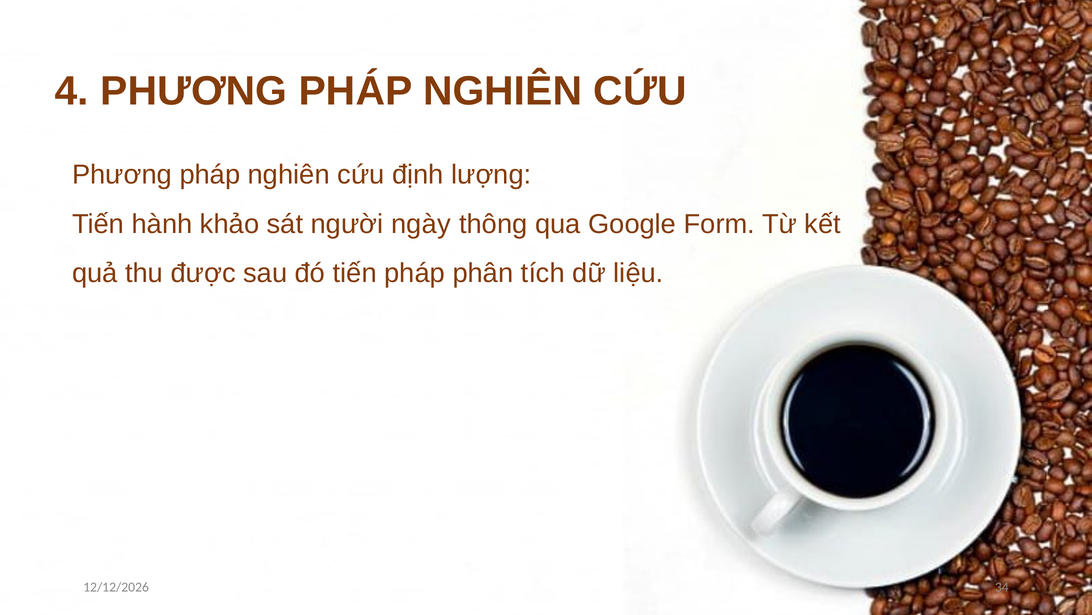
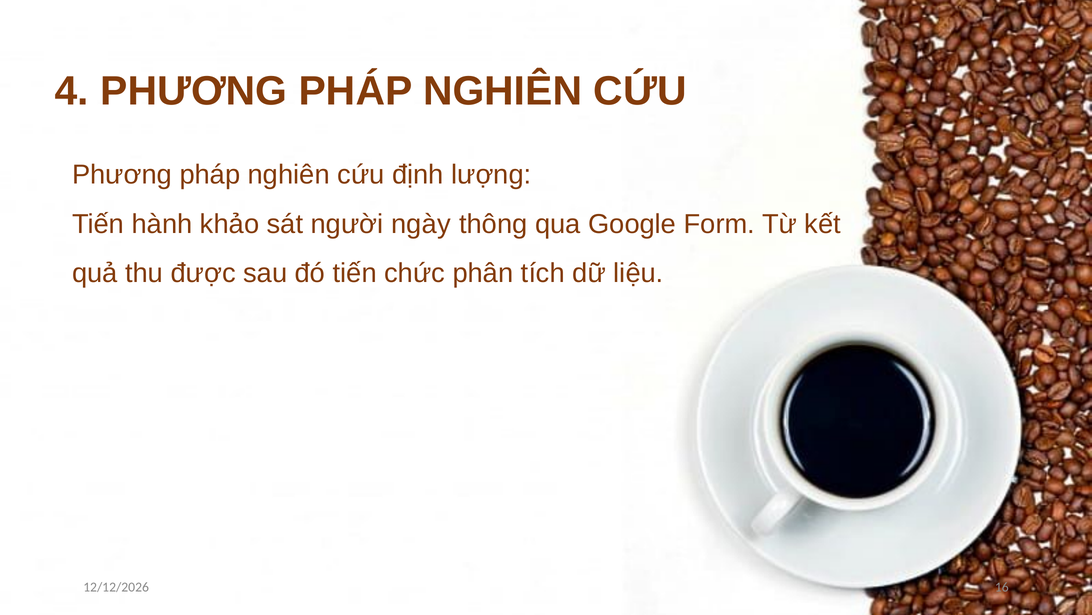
tiến pháp: pháp -> chức (415, 273)
34: 34 -> 16 (1002, 586)
